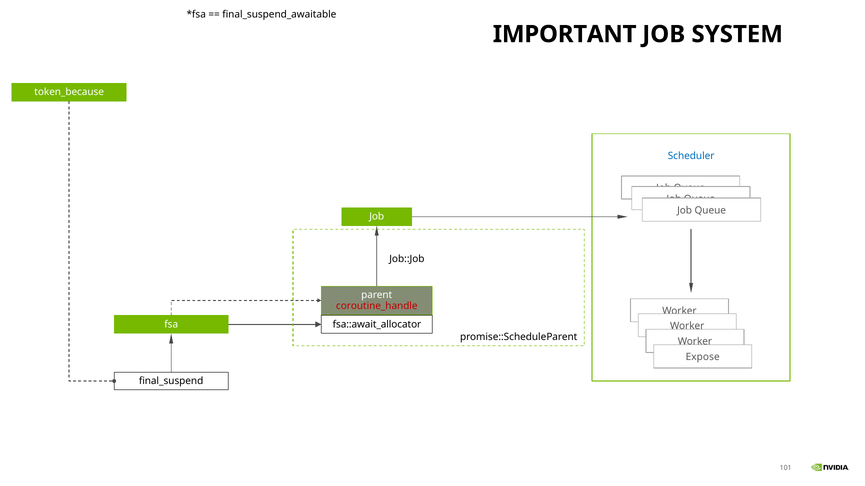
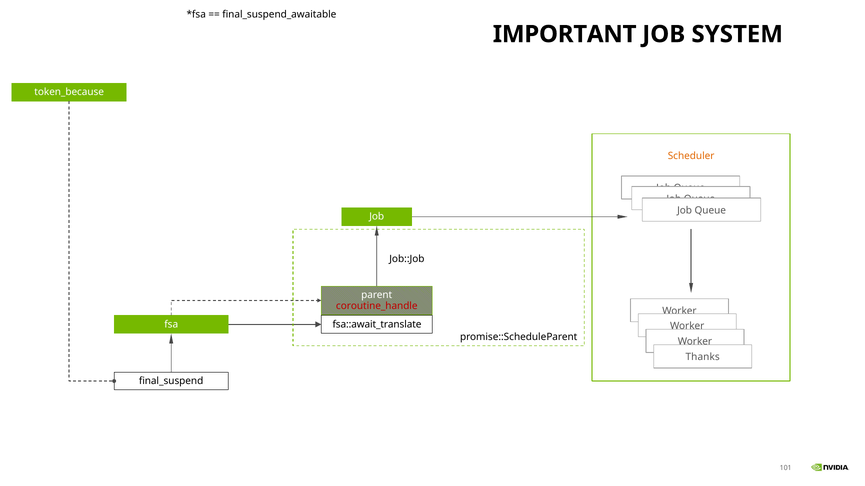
Scheduler colour: blue -> orange (691, 156)
fsa::await_allocator: fsa::await_allocator -> fsa::await_translate (377, 325)
Expose: Expose -> Thanks (703, 357)
